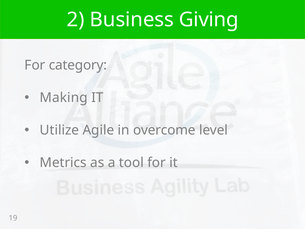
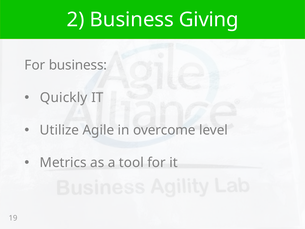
For category: category -> business (78, 65)
Making: Making -> Quickly (64, 98)
